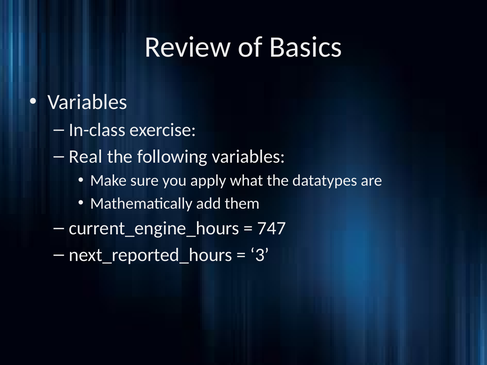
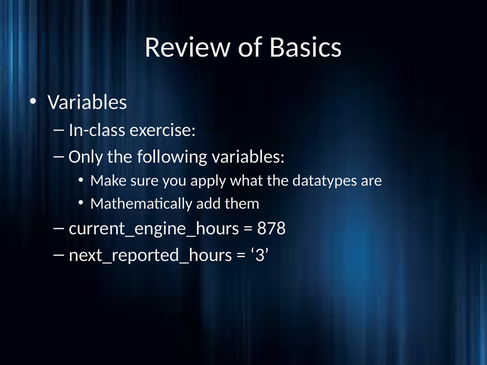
Real: Real -> Only (86, 157)
747: 747 -> 878 (272, 229)
